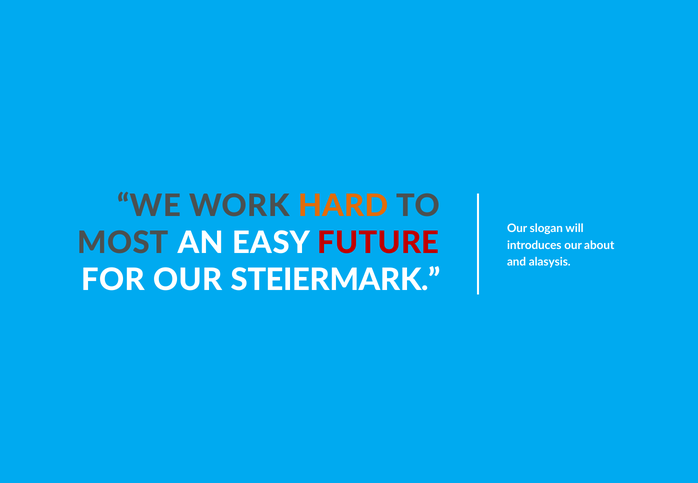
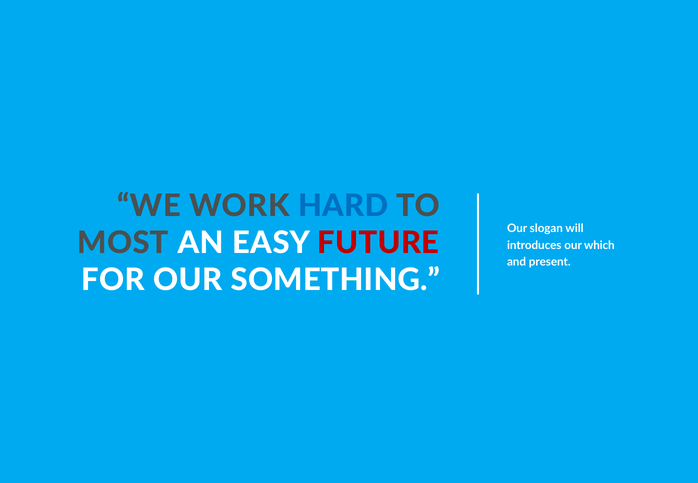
HARD colour: orange -> blue (343, 206)
about: about -> which (599, 245)
alasysis: alasysis -> present (550, 262)
STEIERMARK: STEIERMARK -> SOMETHING (335, 280)
